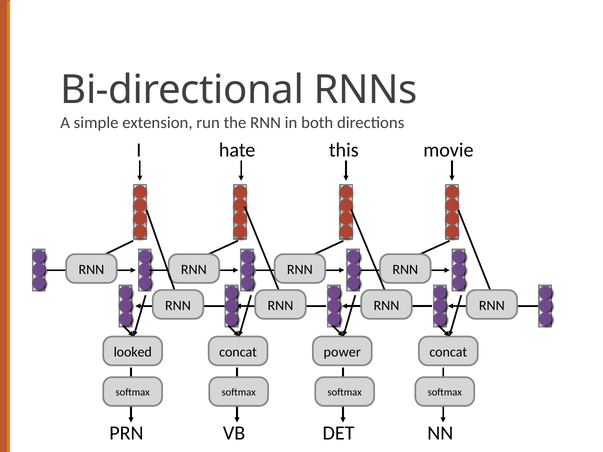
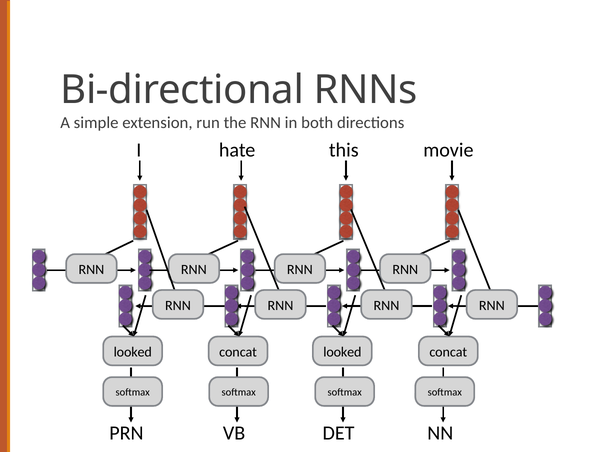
concat power: power -> looked (342, 352)
